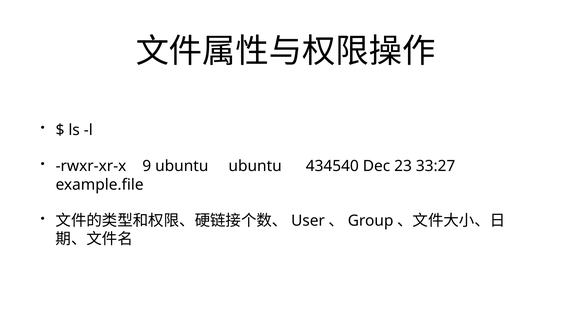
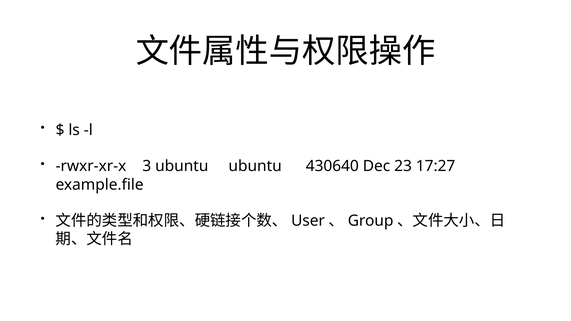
9: 9 -> 3 (147, 166)
434540: 434540 -> 430640 (332, 166)
33:27: 33:27 -> 17:27 (436, 166)
